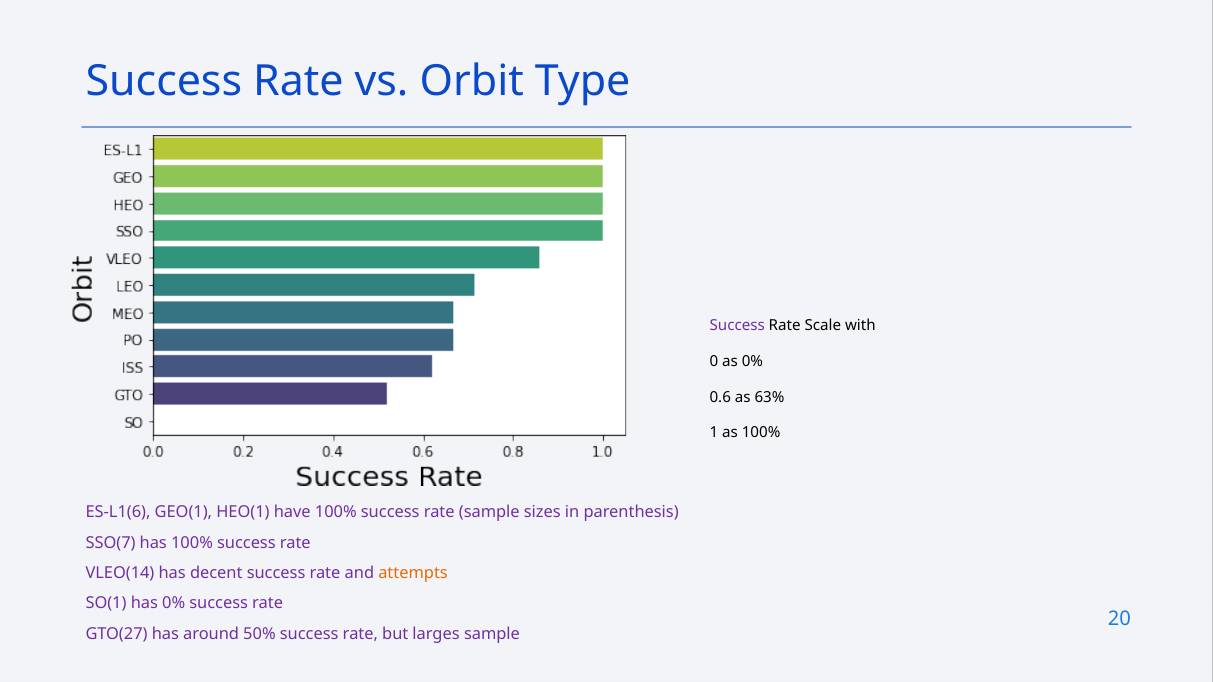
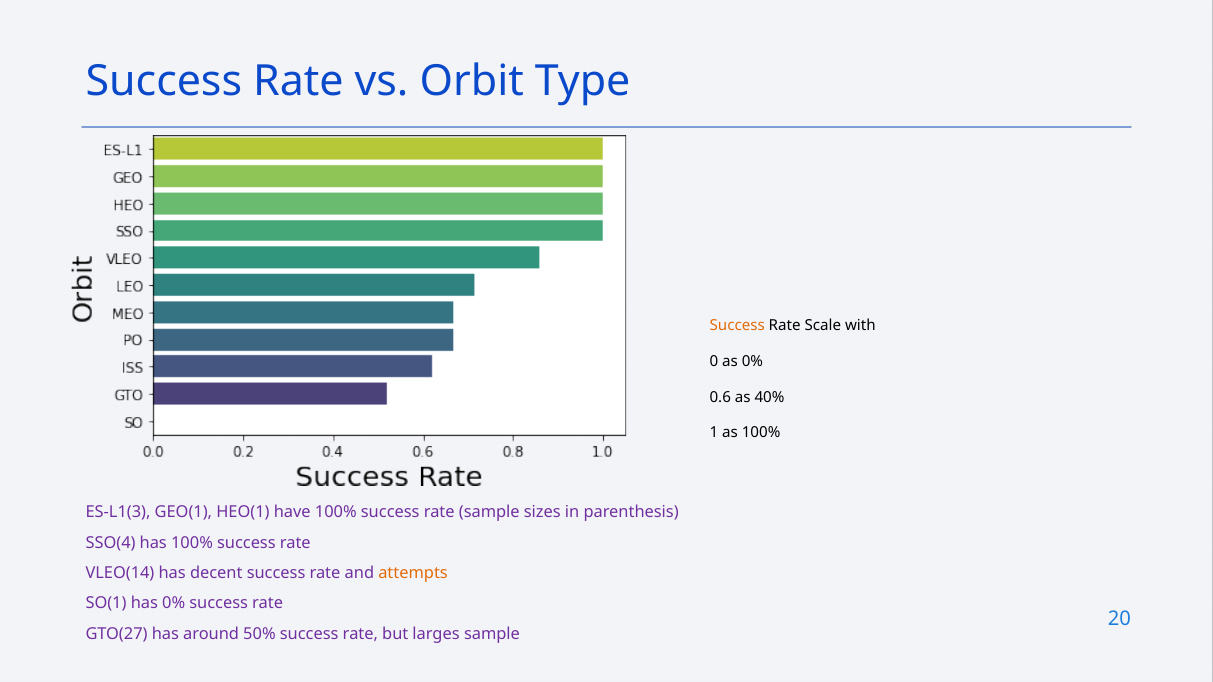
Success colour: purple -> orange (737, 325)
63%: 63% -> 40% (770, 397)
ES-L1(6: ES-L1(6 -> ES-L1(3 (118, 513)
SSO(7: SSO(7 -> SSO(4 (111, 543)
